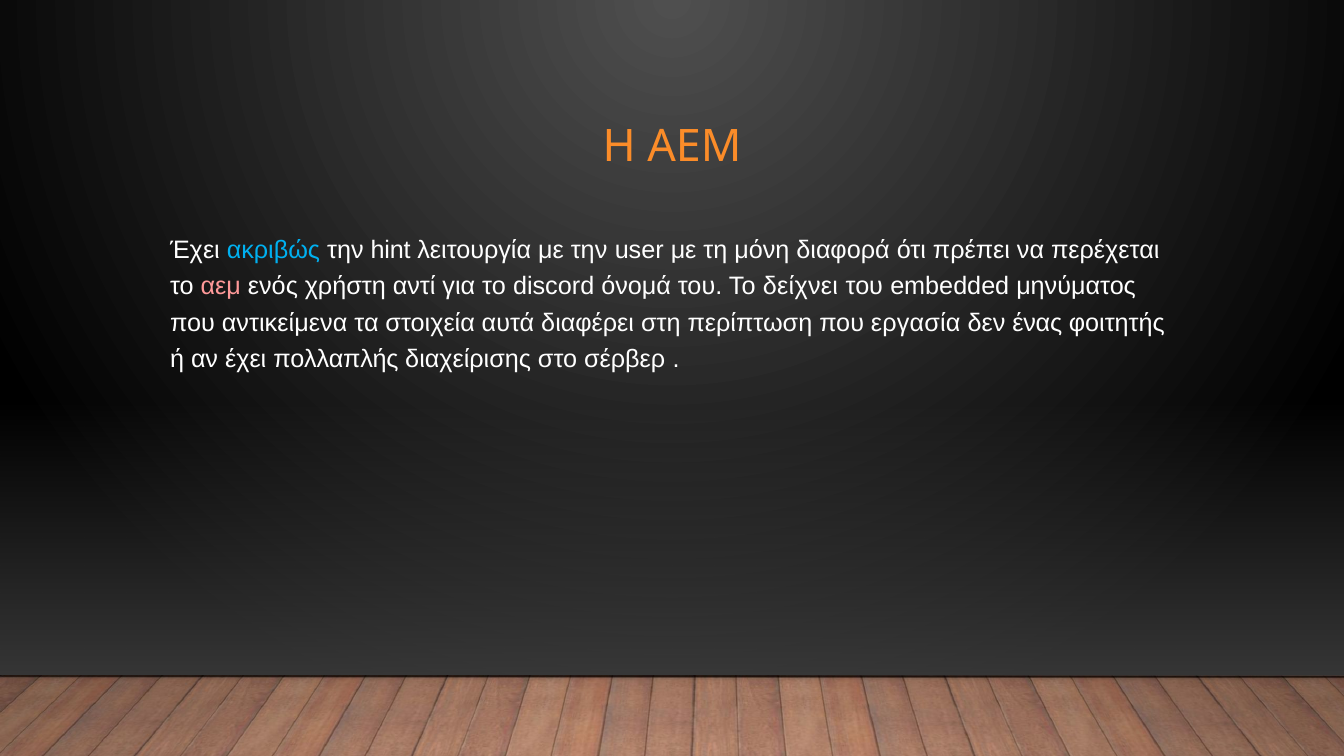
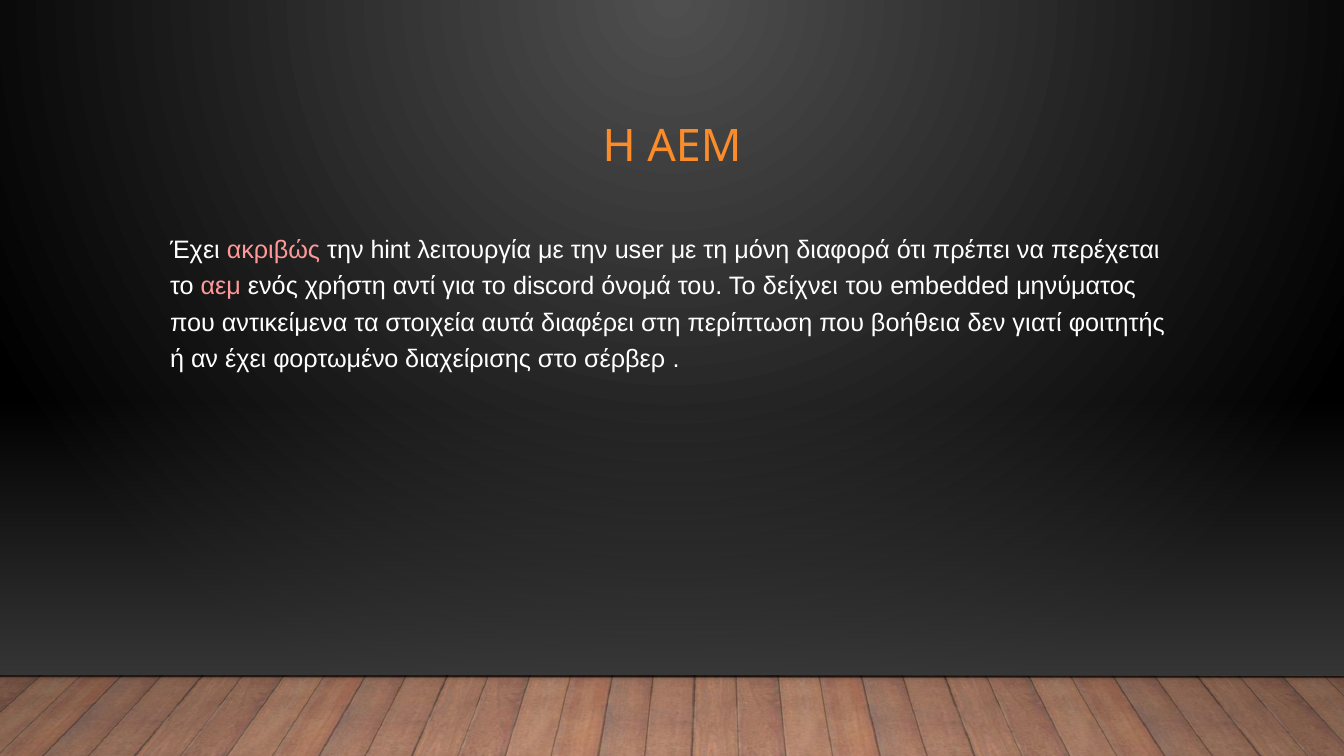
ακριβώς colour: light blue -> pink (273, 250)
εργασία: εργασία -> βοήθεια (916, 323)
ένας: ένας -> γιατί (1037, 323)
πολλαπλής: πολλαπλής -> φορτωμένο (336, 359)
